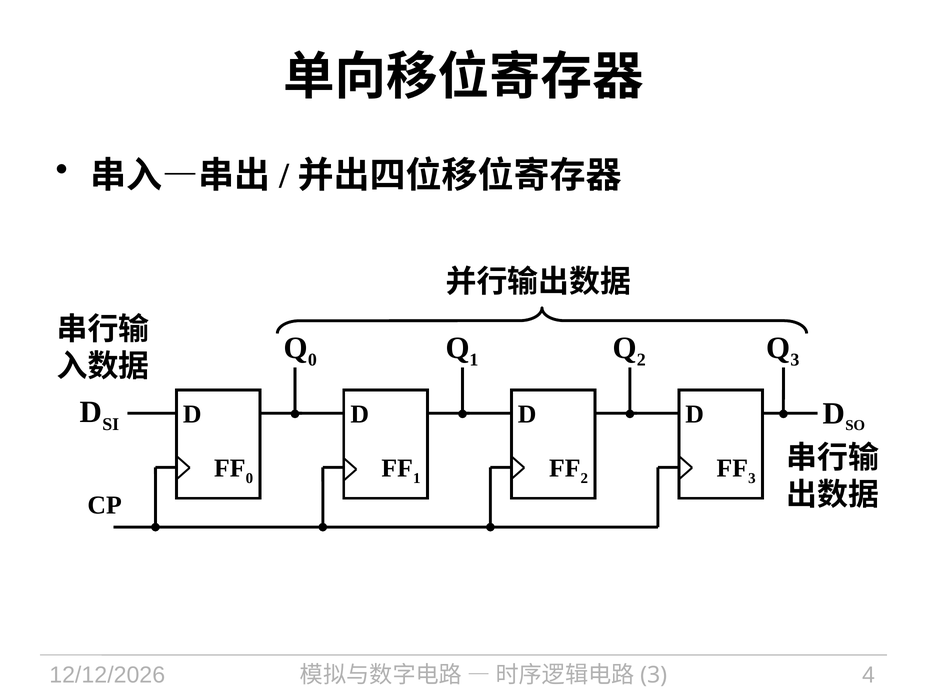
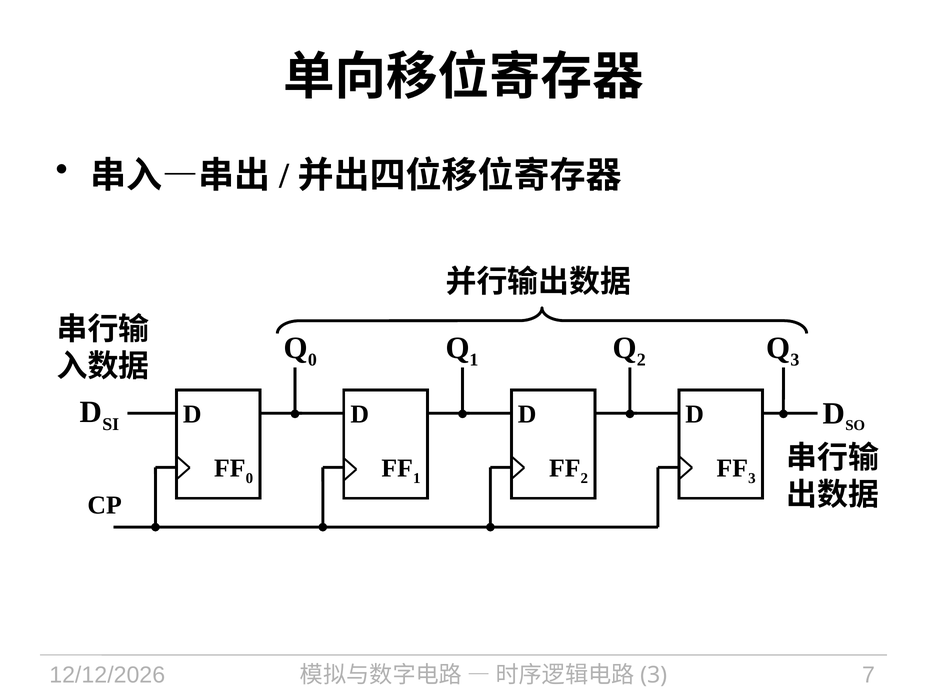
4: 4 -> 7 (869, 674)
